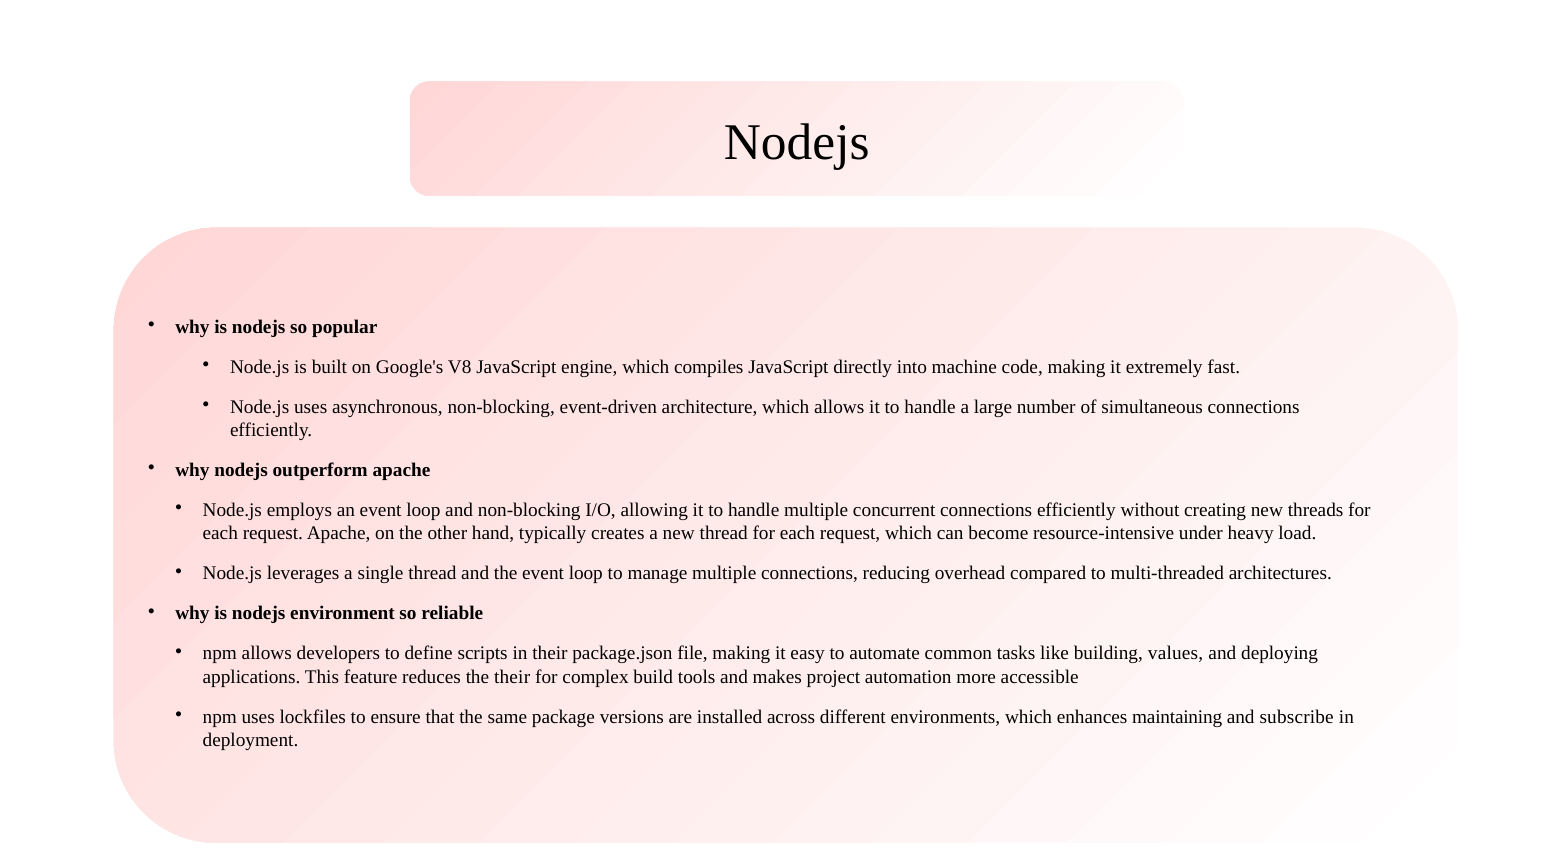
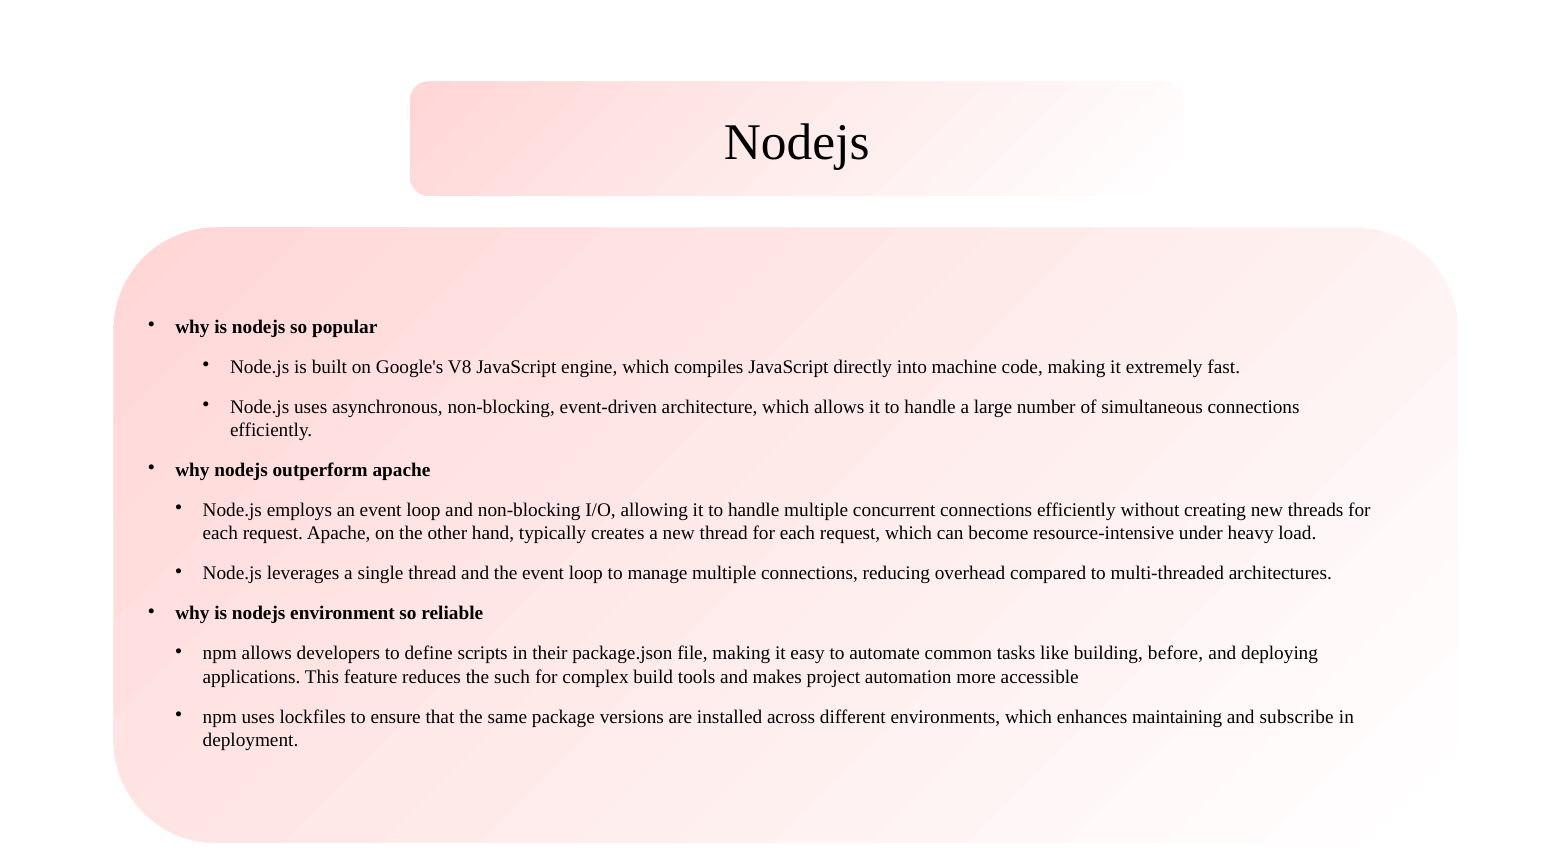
values: values -> before (1176, 654)
the their: their -> such (512, 677)
